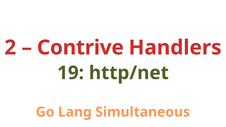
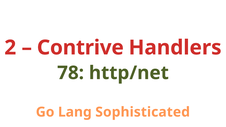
19: 19 -> 78 (71, 73)
Simultaneous: Simultaneous -> Sophisticated (143, 112)
